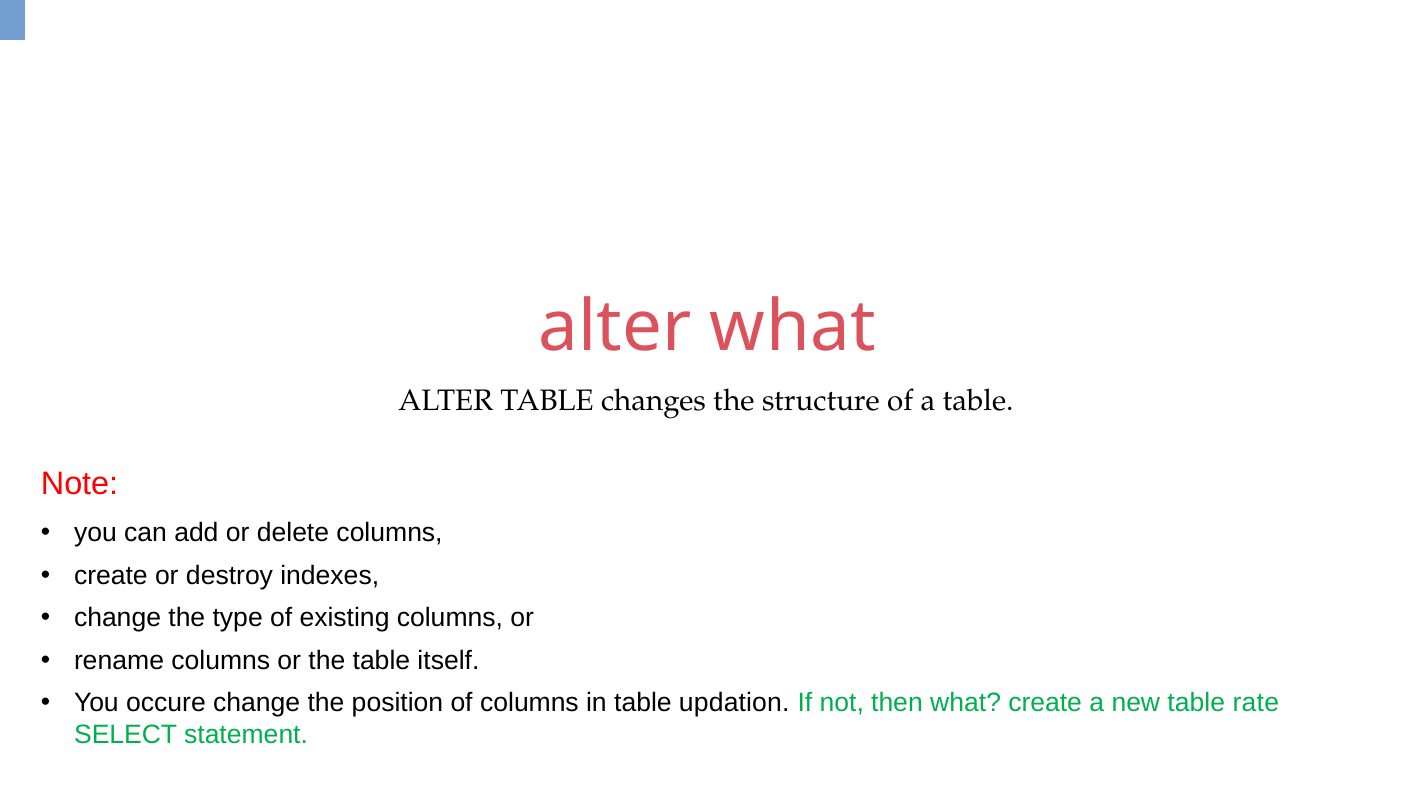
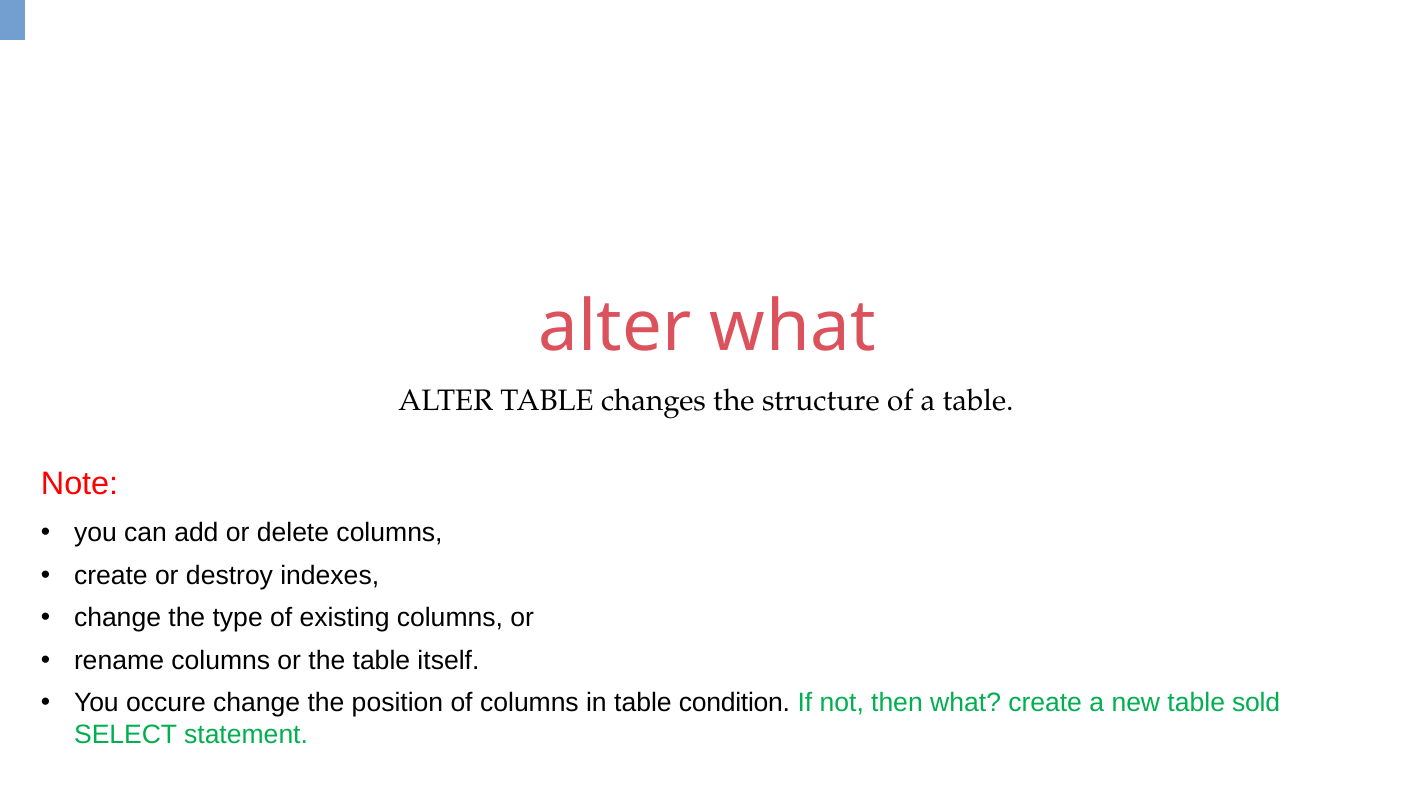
updation: updation -> condition (734, 703)
rate: rate -> sold (1256, 703)
